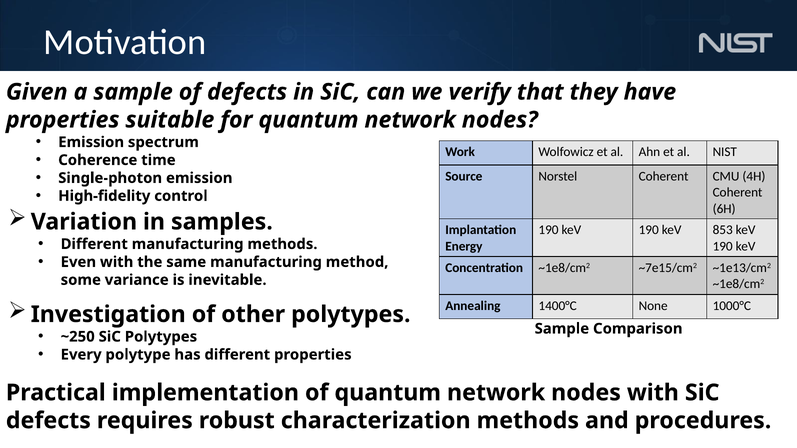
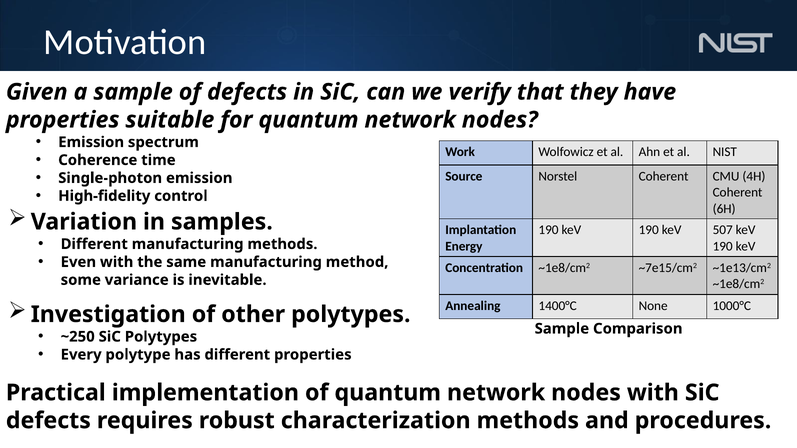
853: 853 -> 507 (723, 230)
